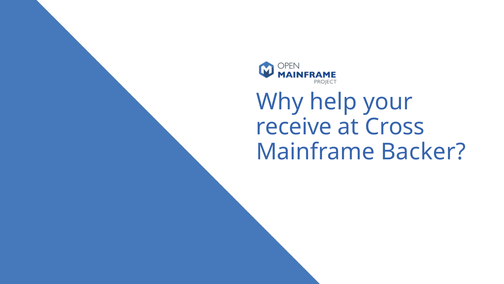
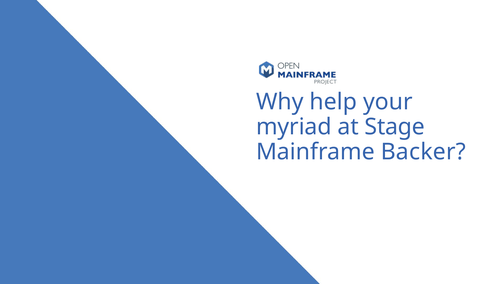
receive: receive -> myriad (294, 127)
Cross: Cross -> Stage (395, 127)
